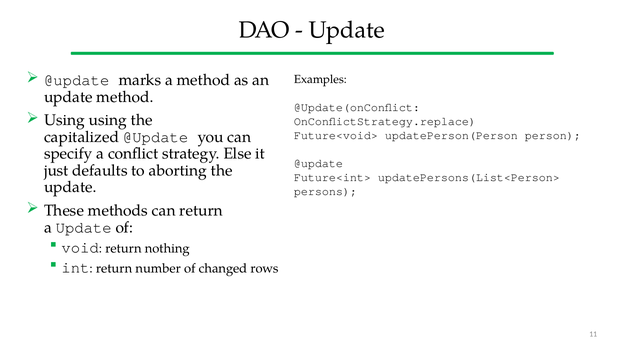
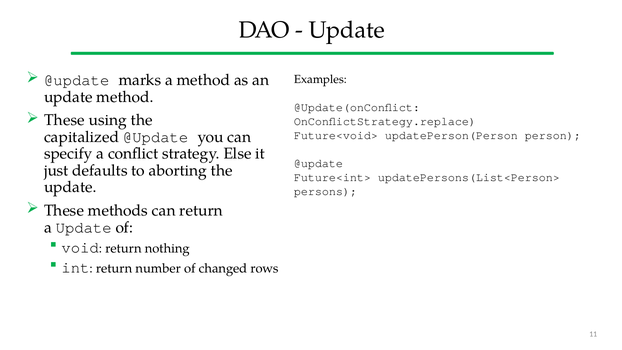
Using: Using -> These (64, 120)
